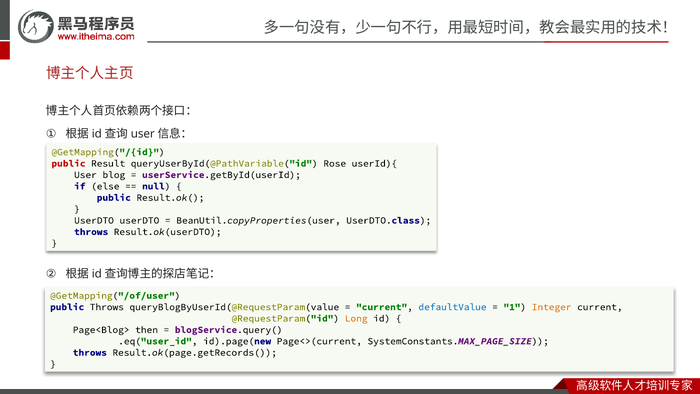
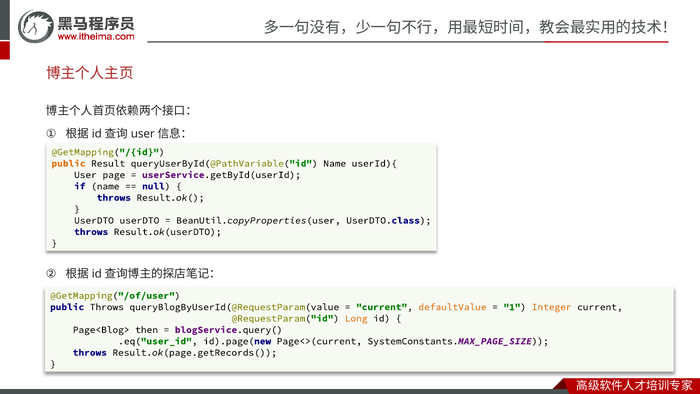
public colour: red -> orange (69, 163)
queryUserById(@PathVariable("id Rose: Rose -> Name (335, 163)
blog: blog -> page (114, 175)
if else: else -> name (105, 186)
public: public -> throws (114, 198)
defaultValue colour: blue -> orange (453, 307)
